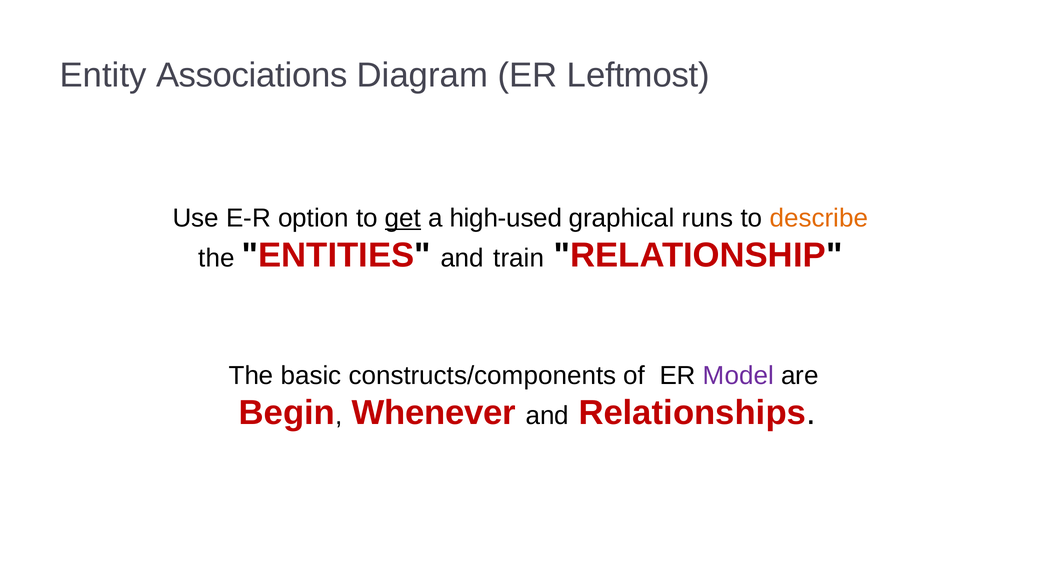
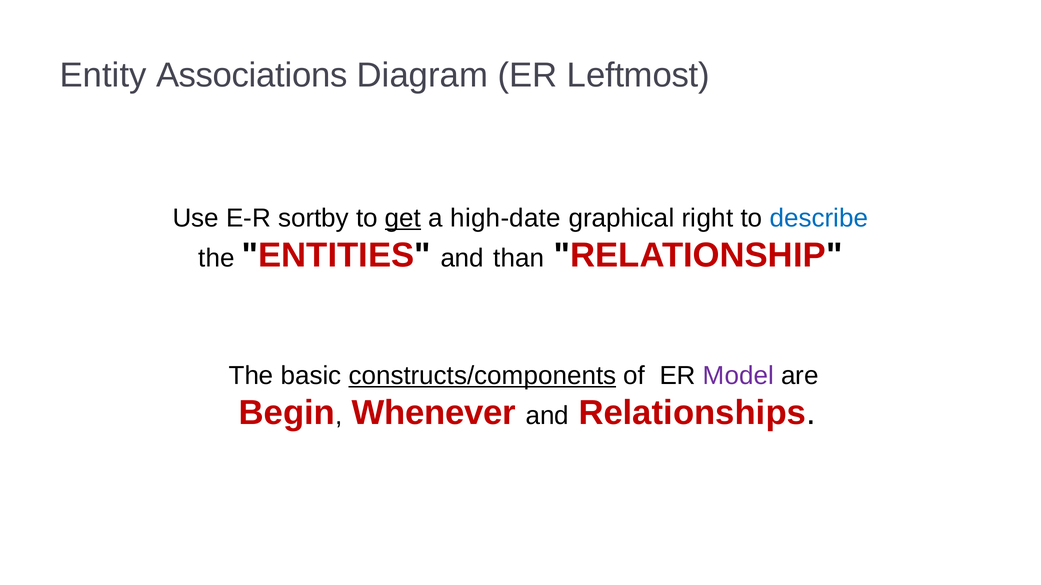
option: option -> sortby (313, 218)
high-used: high-used -> high-date (506, 218)
runs: runs -> right (707, 218)
describe colour: orange -> blue (819, 218)
train: train -> than (519, 258)
constructs/components underline: none -> present (482, 376)
